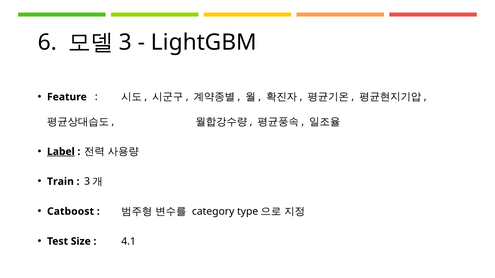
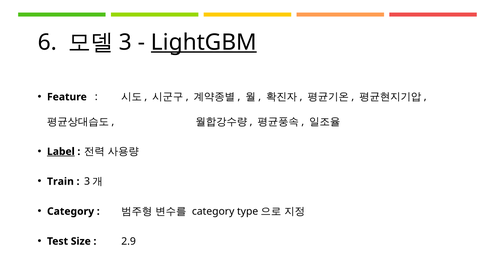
LightGBM underline: none -> present (204, 42)
Catboost: Catboost -> Category (71, 212)
4.1: 4.1 -> 2.9 (129, 242)
